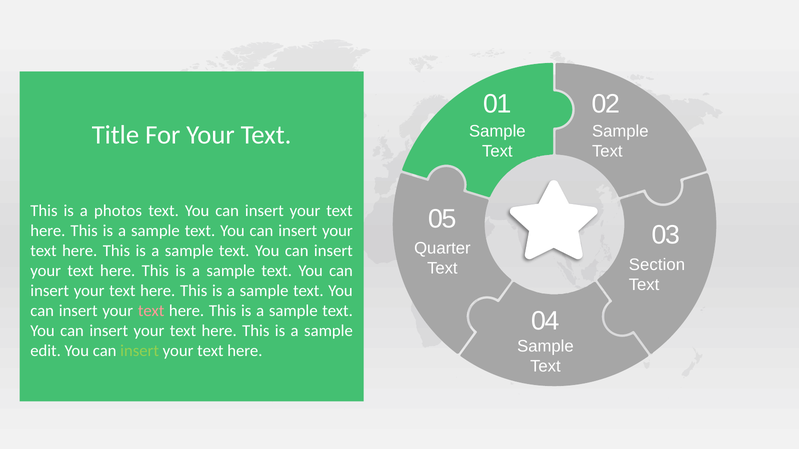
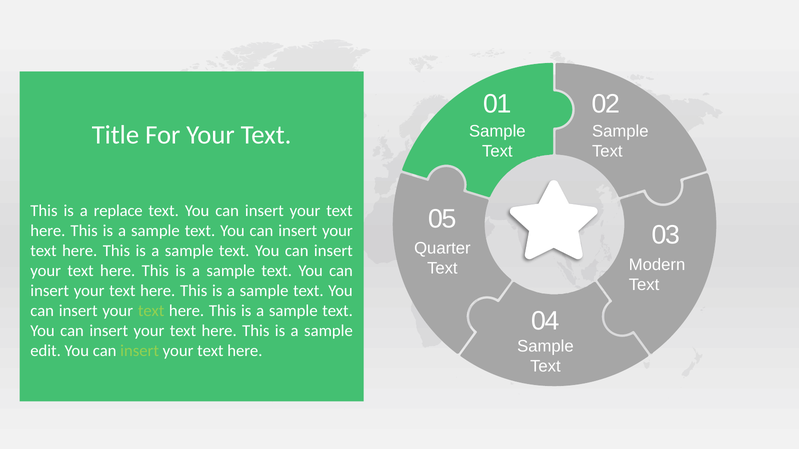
photos: photos -> replace (118, 211)
Section: Section -> Modern (657, 265)
text colour: pink -> light green (151, 311)
